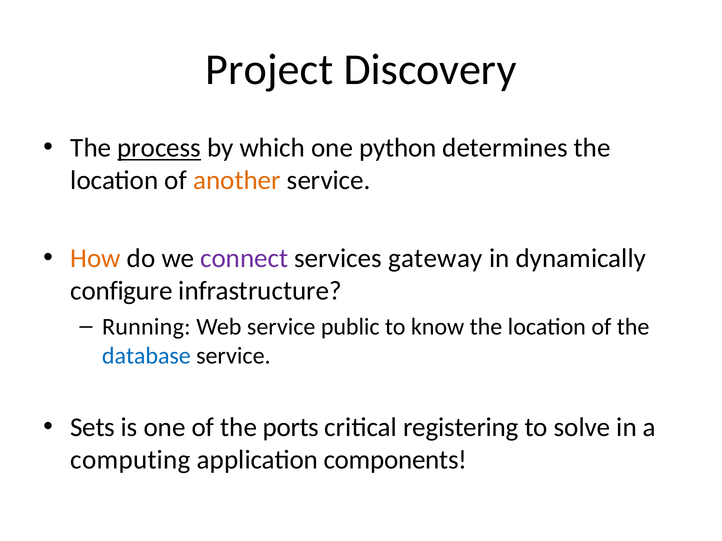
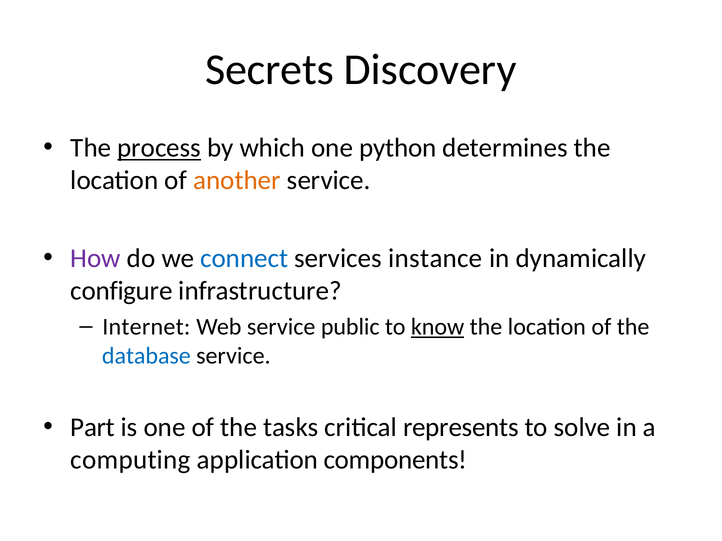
Project: Project -> Secrets (269, 70)
How colour: orange -> purple (96, 259)
connect colour: purple -> blue (244, 259)
gateway: gateway -> instance (435, 259)
Running: Running -> Internet (146, 327)
know underline: none -> present (438, 327)
Sets: Sets -> Part (93, 428)
ports: ports -> tasks (291, 428)
registering: registering -> represents (461, 428)
